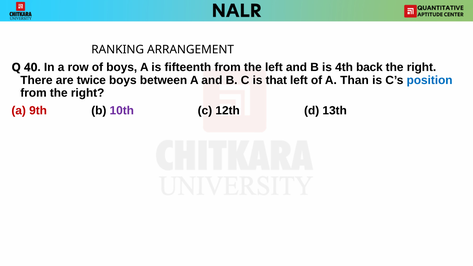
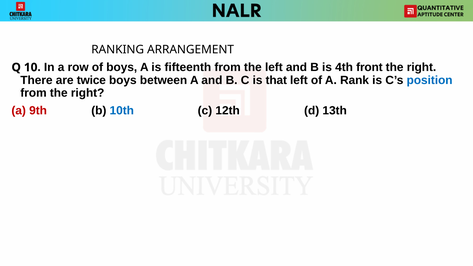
40: 40 -> 10 (31, 67)
back: back -> front (369, 67)
Than: Than -> Rank (355, 80)
10th colour: purple -> blue (122, 111)
